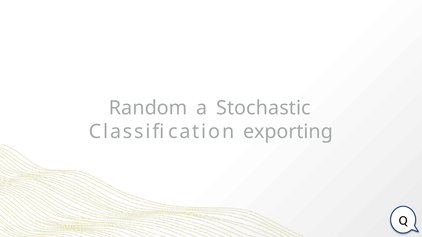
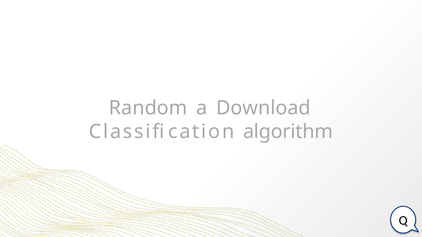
Stochastic: Stochastic -> Download (263, 108)
exporting: exporting -> algorithm (288, 132)
